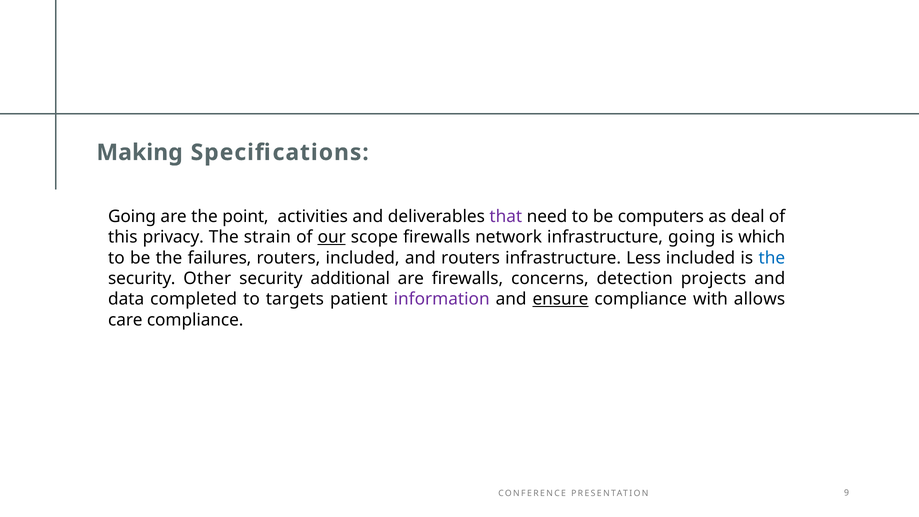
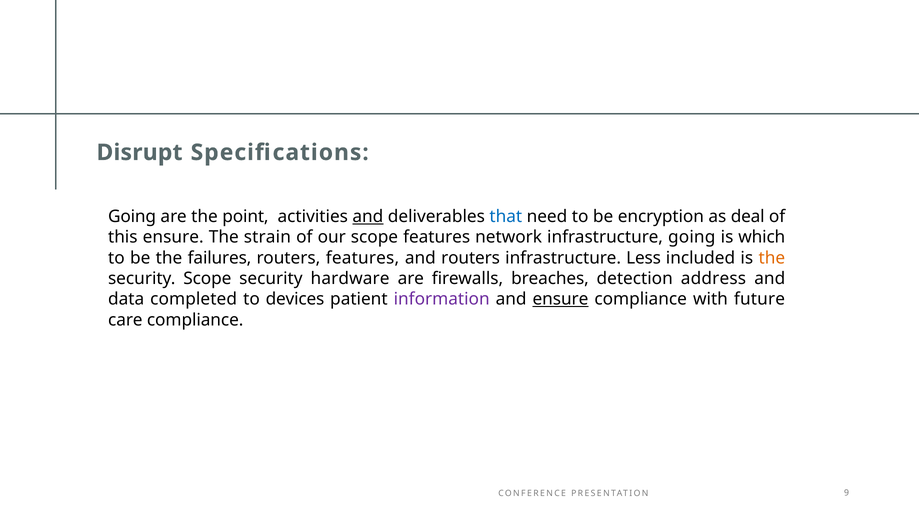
Making: Making -> Disrupt (140, 152)
and underline: none -> present (368, 216)
that colour: purple -> blue (506, 216)
computers: computers -> encryption (661, 216)
this privacy: privacy -> ensure (173, 237)
our underline: present -> none (332, 237)
scope firewalls: firewalls -> features (437, 237)
routers included: included -> features (362, 258)
the colour: blue -> orange (772, 258)
security Other: Other -> Scope (207, 279)
additional: additional -> hardware (350, 279)
concerns: concerns -> breaches (550, 279)
projects: projects -> address (713, 279)
targets: targets -> devices (295, 299)
allows: allows -> future (759, 299)
